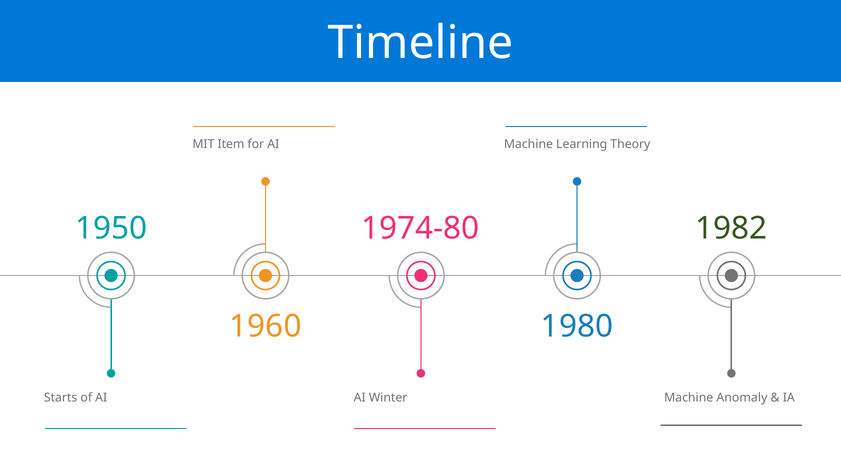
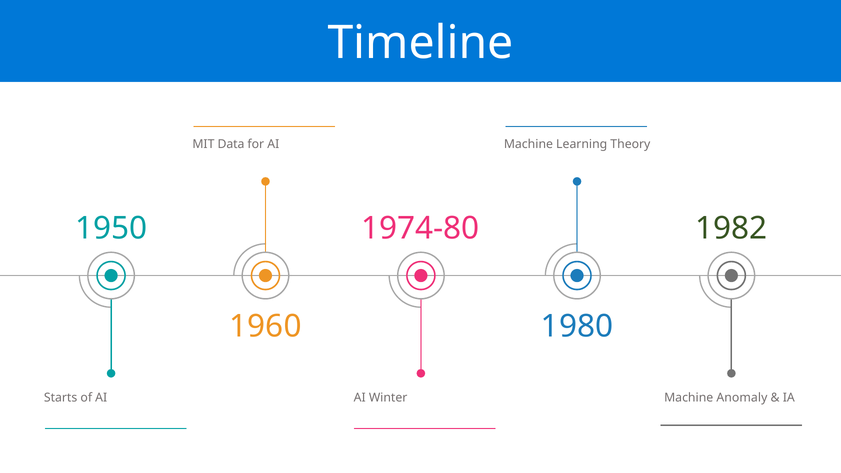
Item: Item -> Data (231, 144)
